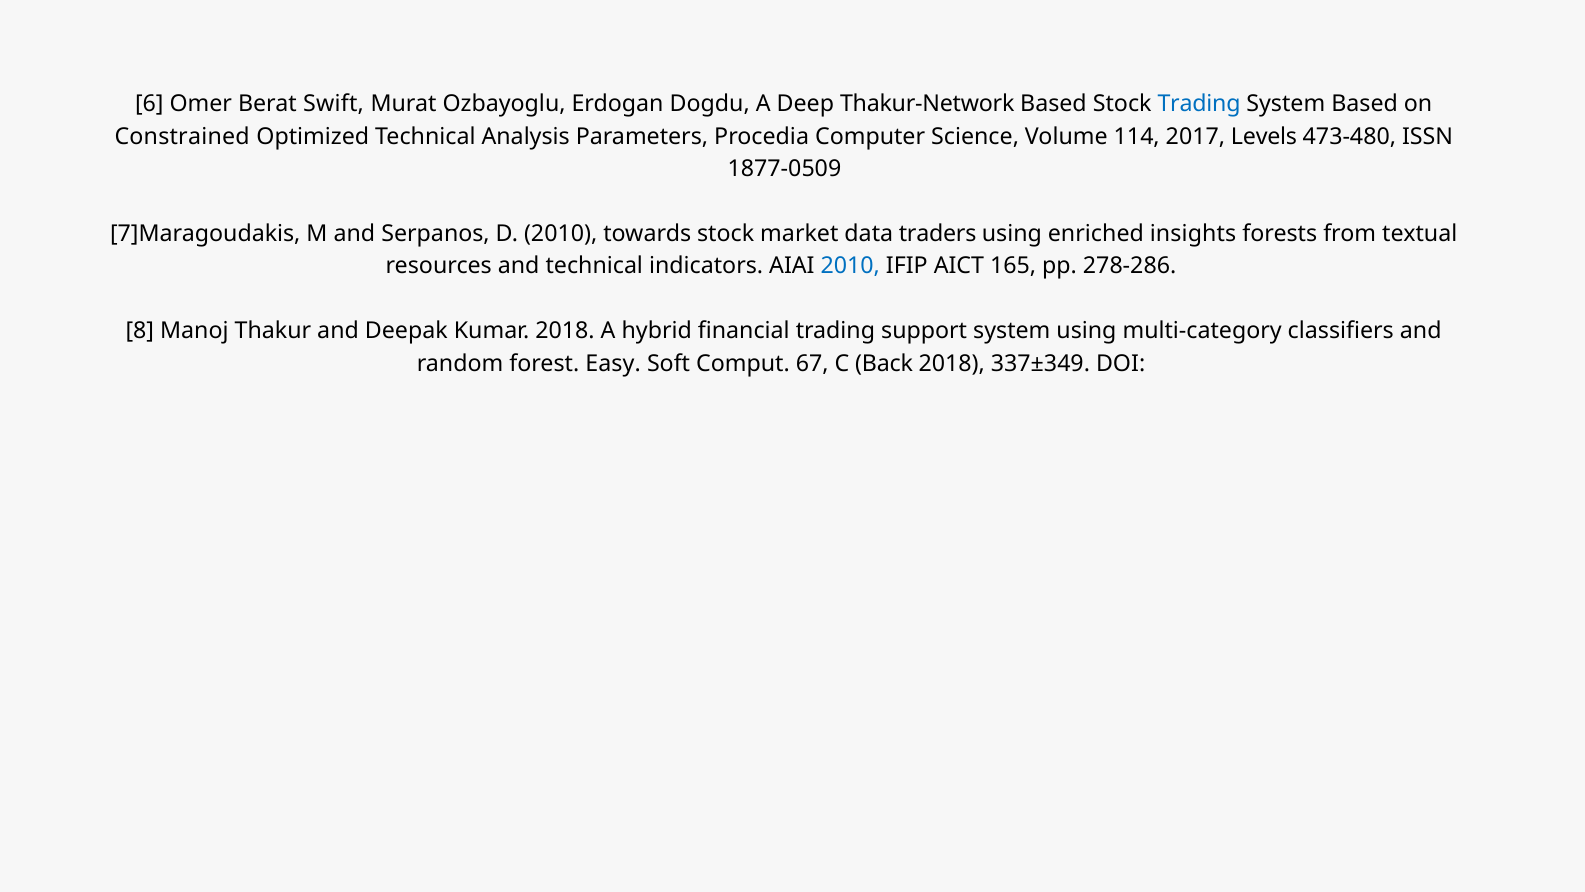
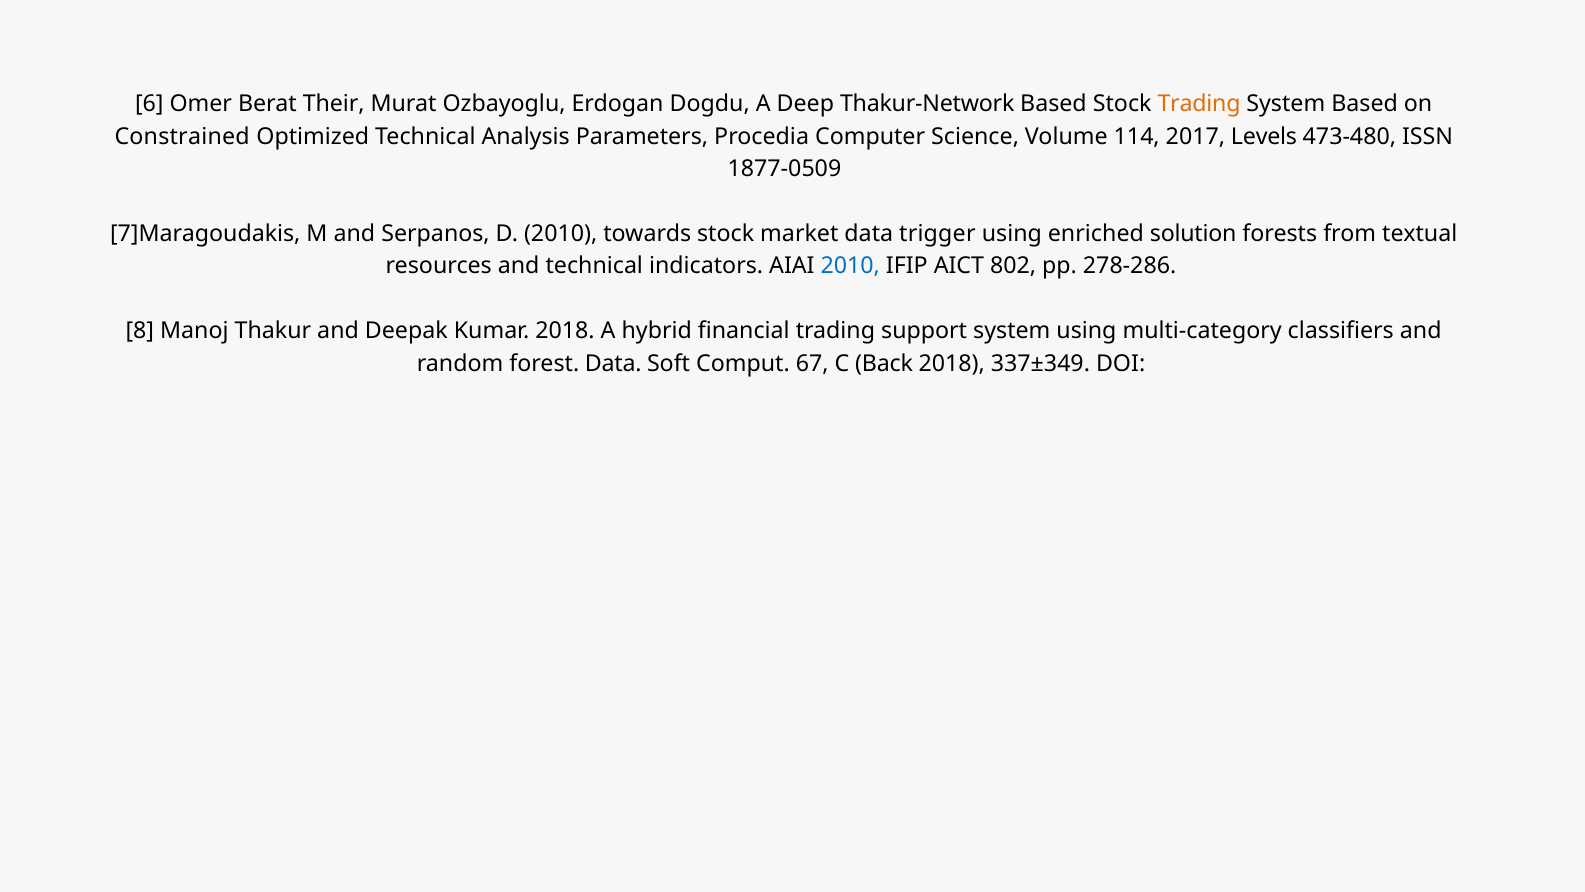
Swift: Swift -> Their (334, 104)
Trading colour: blue -> orange (1199, 104)
traders: traders -> trigger (937, 234)
insights: insights -> solution (1193, 234)
165: 165 -> 802 (1013, 266)
forest Easy: Easy -> Data (613, 363)
